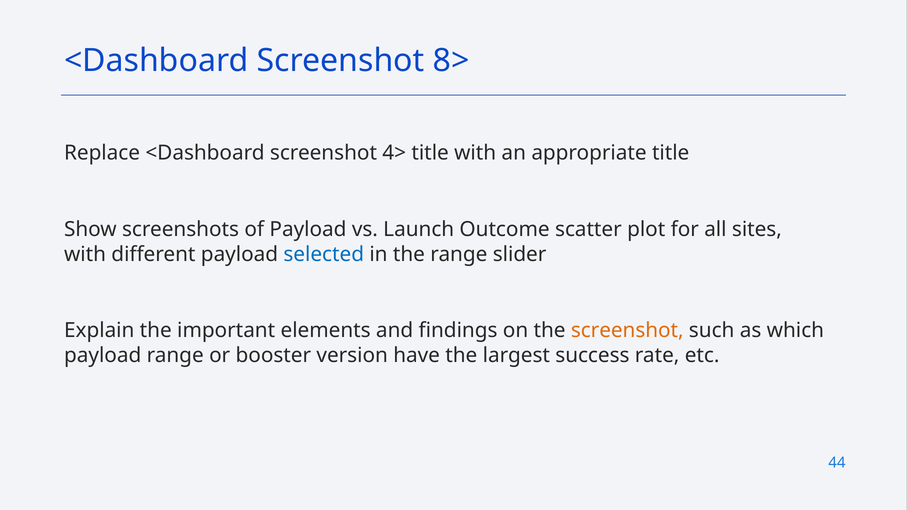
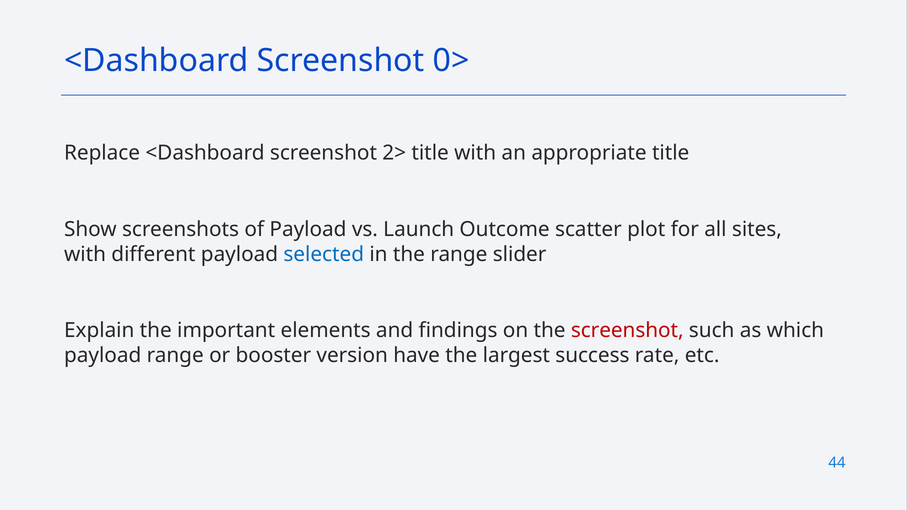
8>: 8> -> 0> (451, 61)
4>: 4> -> 2> (394, 153)
screenshot colour: orange -> red (627, 331)
